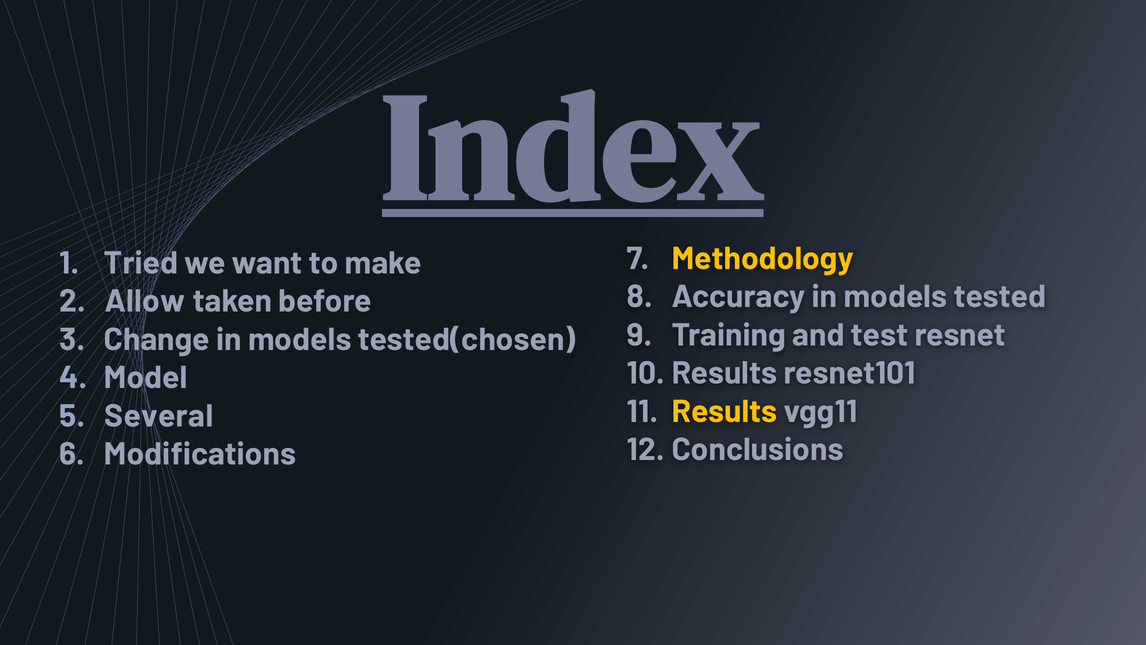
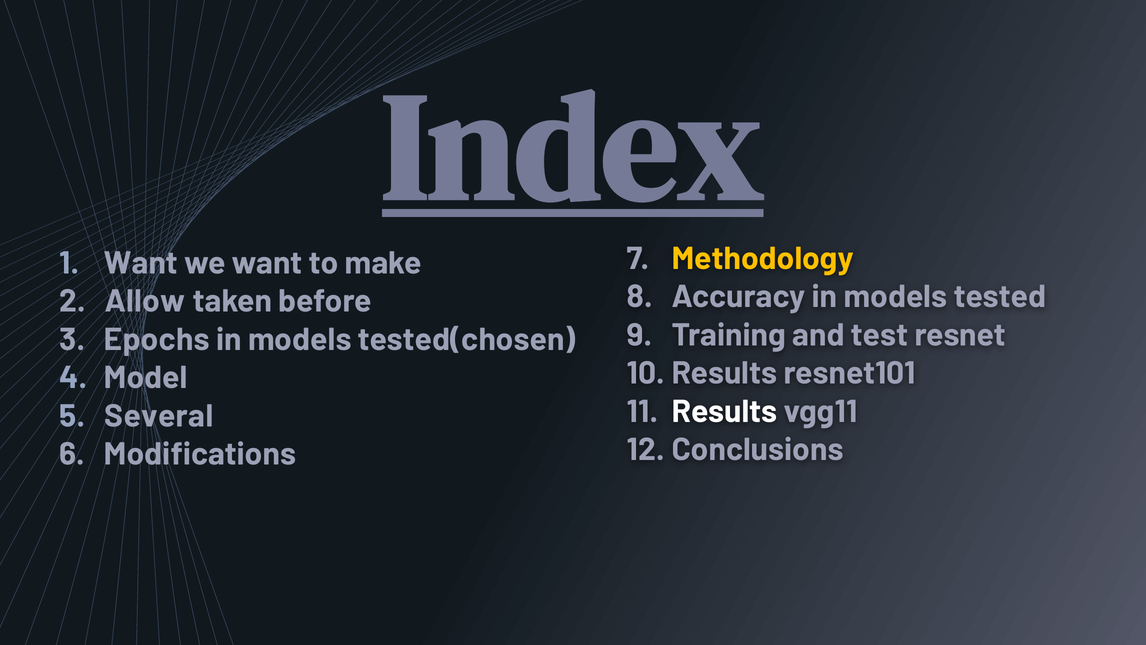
Tried: Tried -> Want (141, 263)
Change: Change -> Epochs (157, 339)
Results colour: yellow -> white (724, 411)
